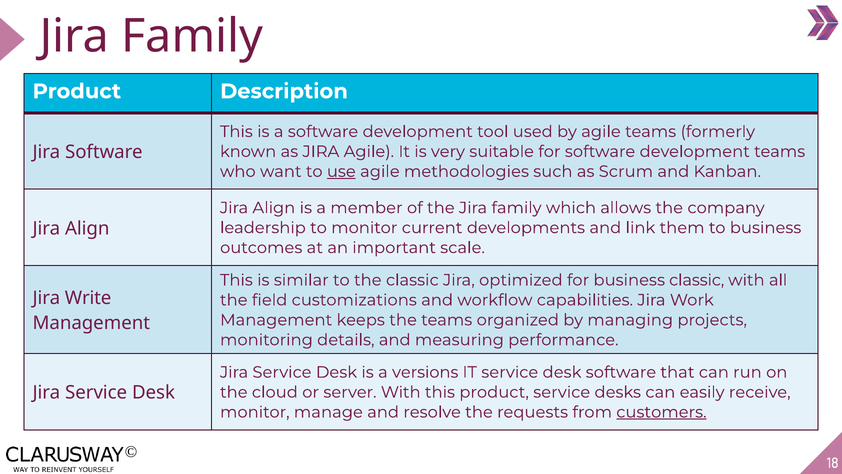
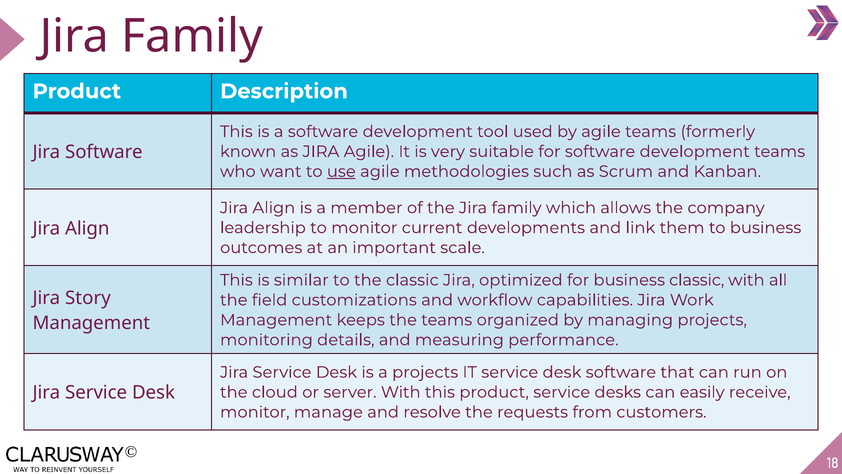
Write: Write -> Story (88, 298)
a versions: versions -> projects (425, 372)
customers underline: present -> none (661, 412)
